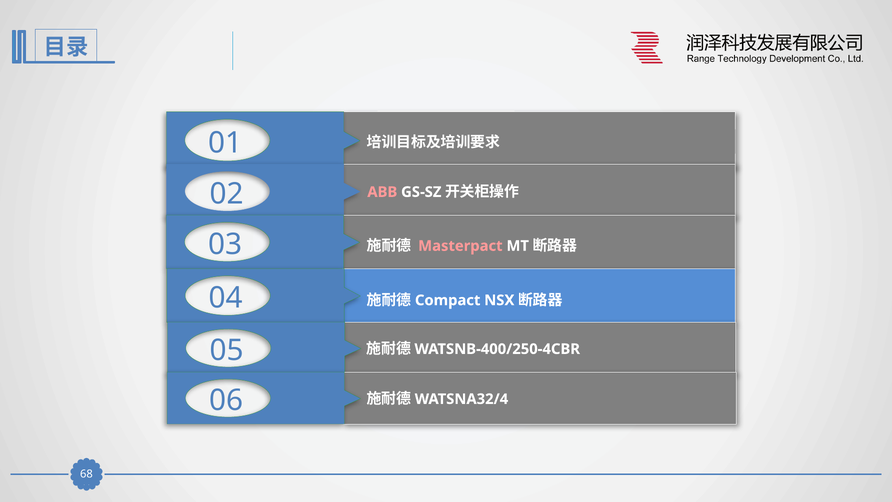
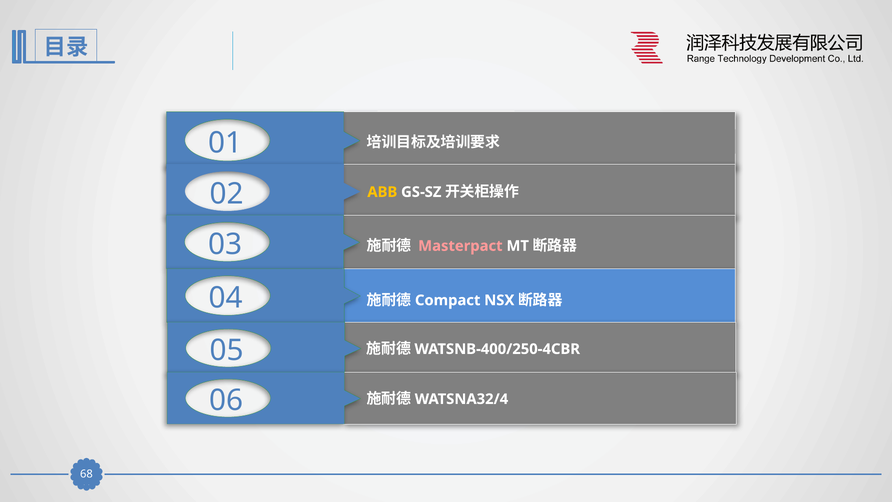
ABB colour: pink -> yellow (382, 192)
